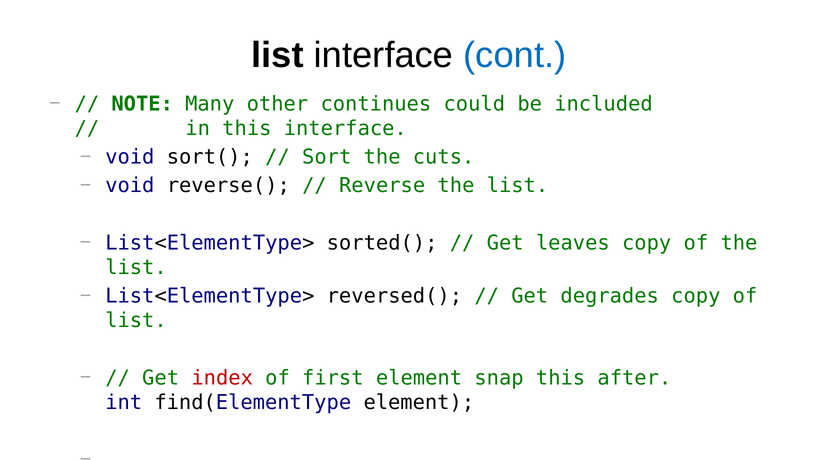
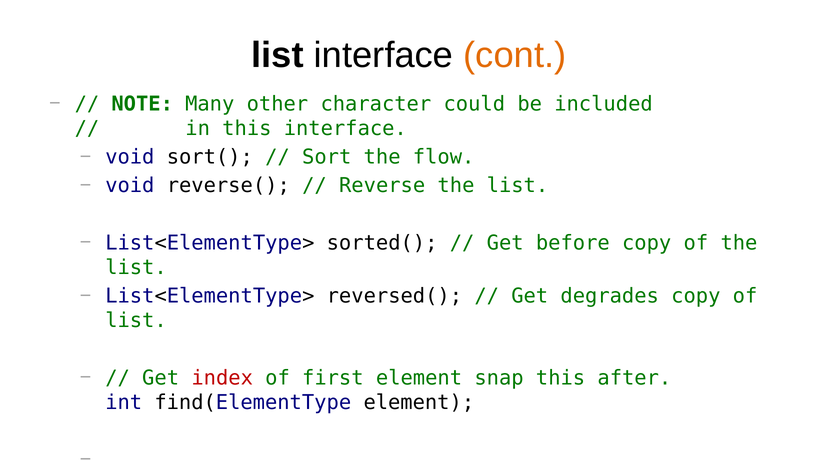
cont colour: blue -> orange (515, 55)
continues: continues -> character (376, 104)
cuts: cuts -> flow (444, 157)
leaves: leaves -> before (573, 243)
